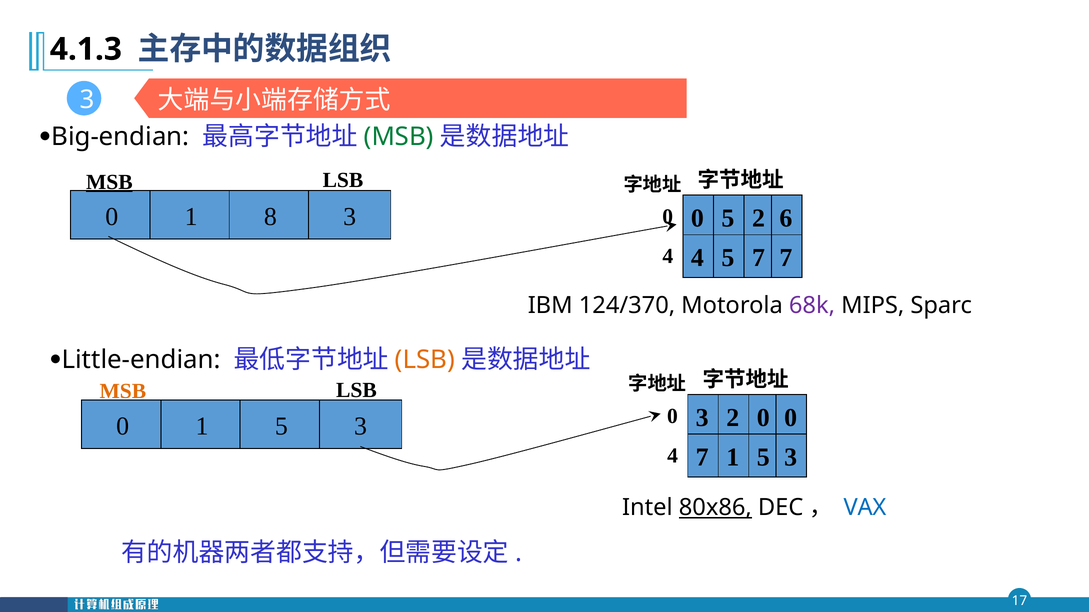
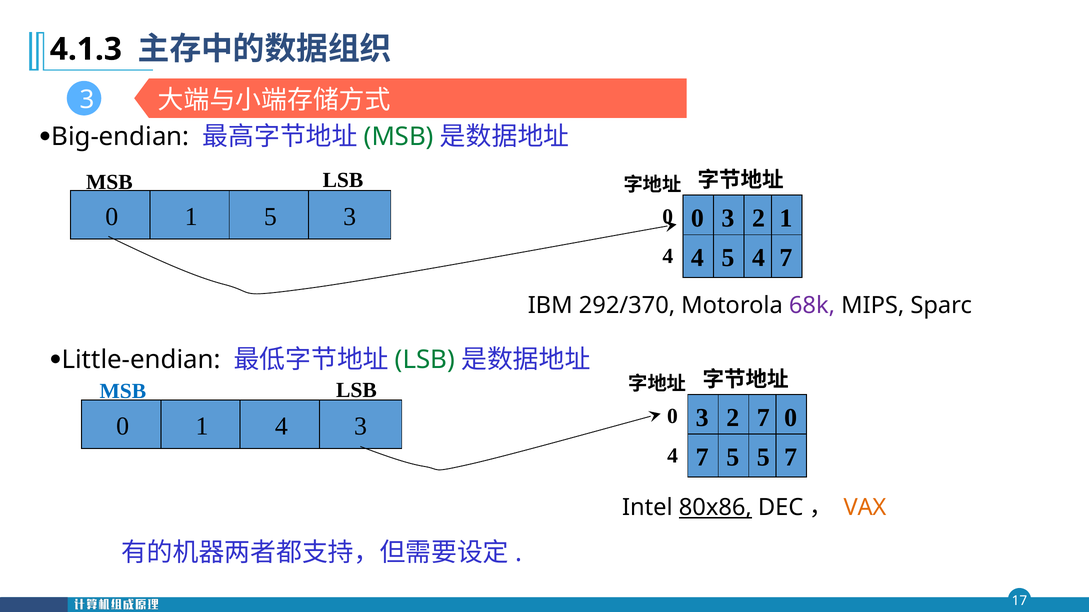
MSB underline: present -> none (109, 182)
1 8: 8 -> 5 (270, 217)
0 5: 5 -> 3 (728, 218)
2 6: 6 -> 1 (786, 218)
5 7: 7 -> 4 (758, 258)
124/370: 124/370 -> 292/370 (627, 306)
LSB colour: orange -> green (425, 360)
MSB colour: orange -> blue (123, 391)
2 0: 0 -> 7 (763, 418)
0 1 5: 5 -> 4 (281, 426)
7 1: 1 -> 5 (733, 458)
3: 3 -> 7 (791, 458)
VAX colour: blue -> orange (865, 508)
